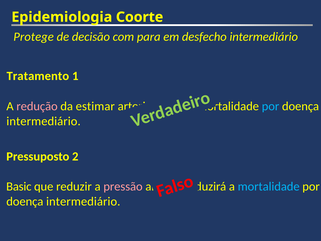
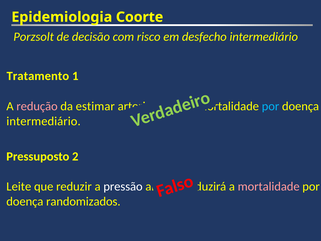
Protege: Protege -> Porzsolt (34, 37)
para: para -> risco (149, 37)
Basic: Basic -> Leite (19, 186)
pressão colour: pink -> white (123, 186)
mortalidade colour: light blue -> pink (269, 186)
intermediário: intermediário -> randomizados (83, 201)
